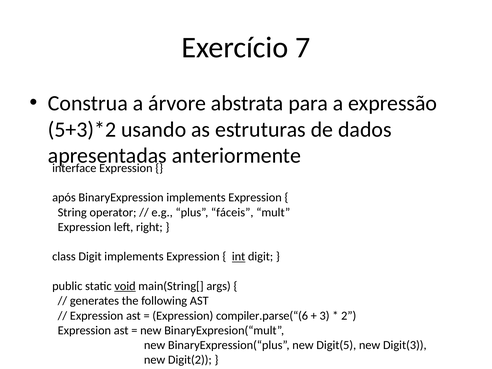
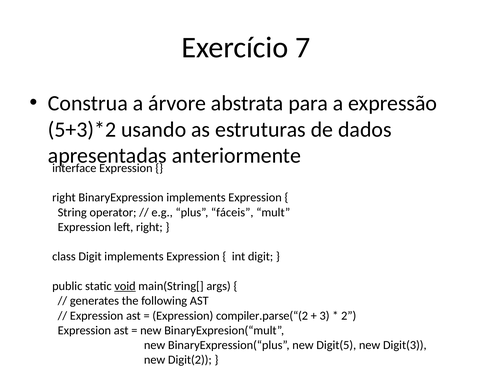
após: após -> right (64, 198)
int underline: present -> none (239, 257)
compiler.parse(“(6: compiler.parse(“(6 -> compiler.parse(“(2 (262, 316)
